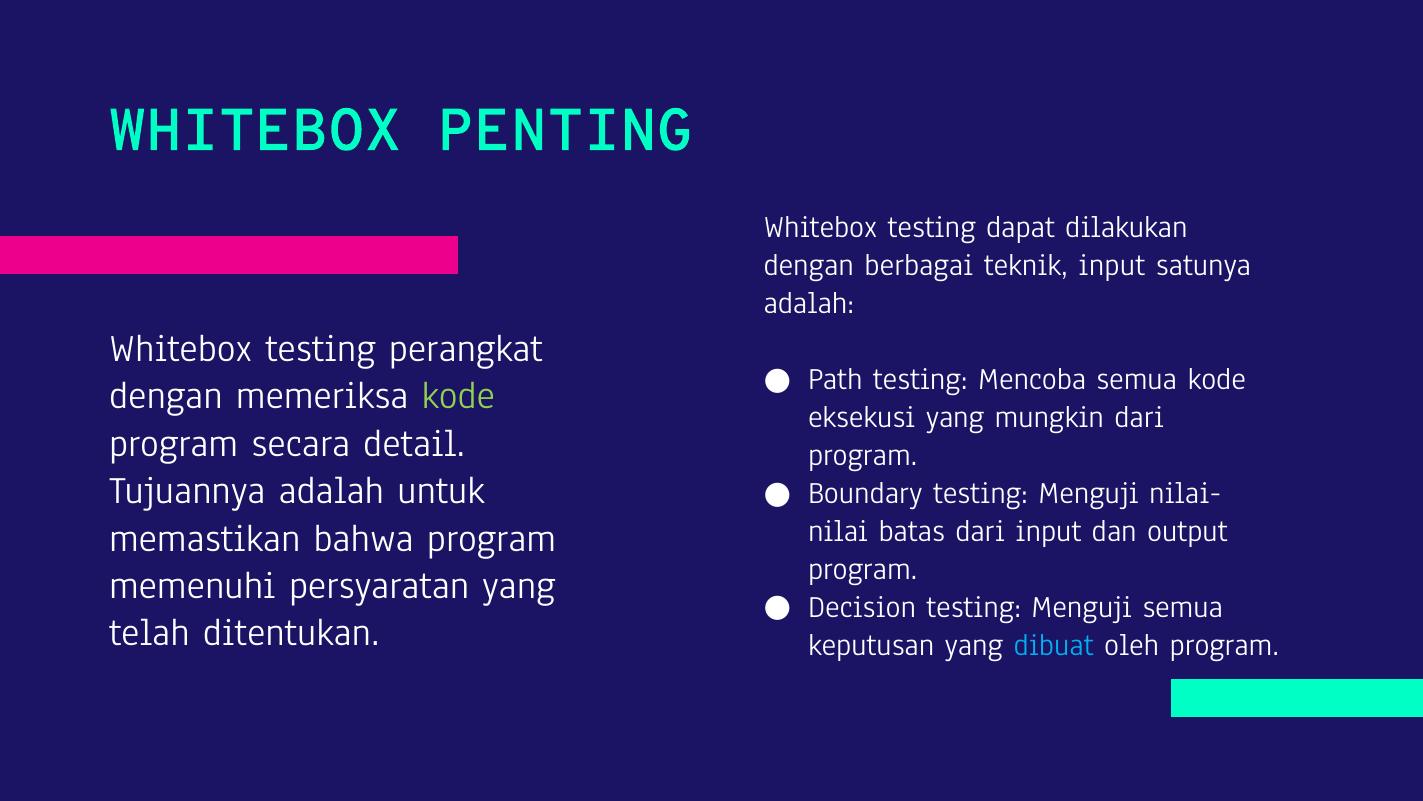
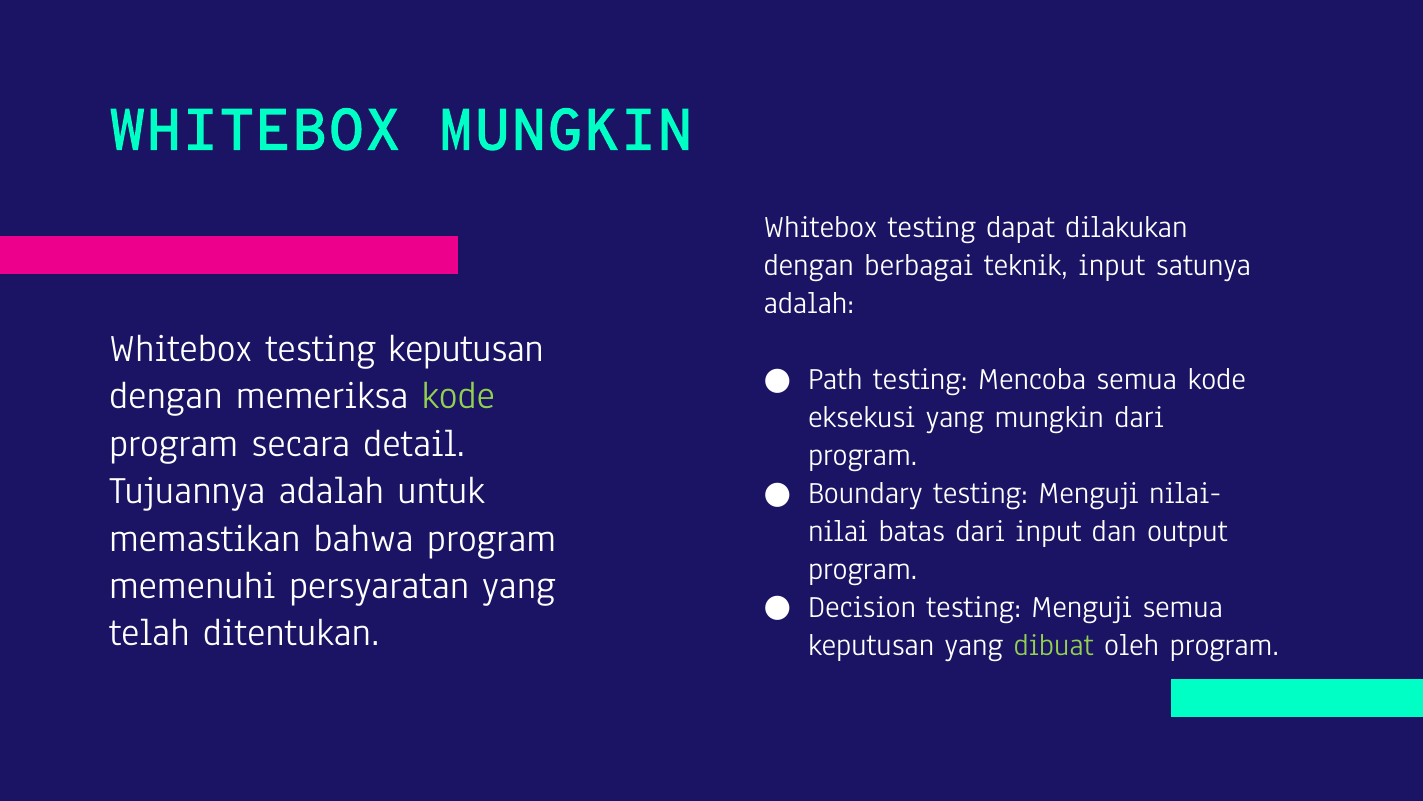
WHITEBOX PENTING: PENTING -> MUNGKIN (565, 130)
testing perangkat: perangkat -> keputusan (466, 348)
dibuat colour: light blue -> light green (1054, 645)
